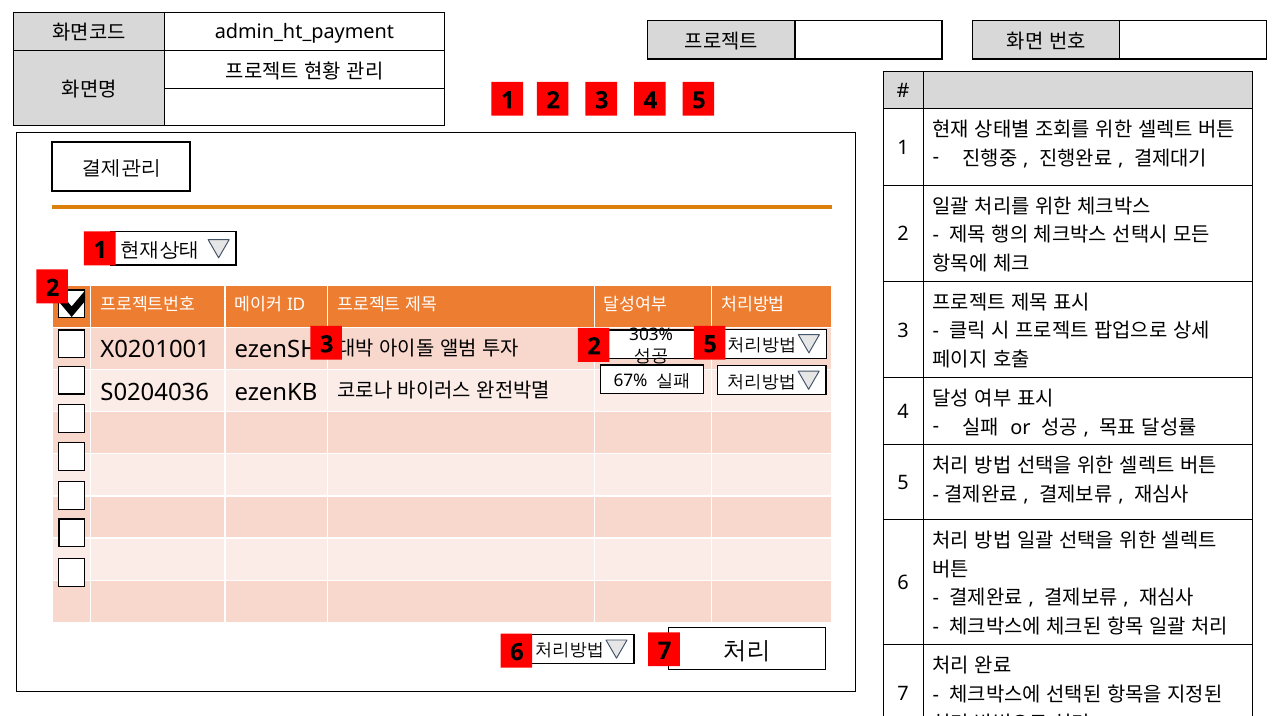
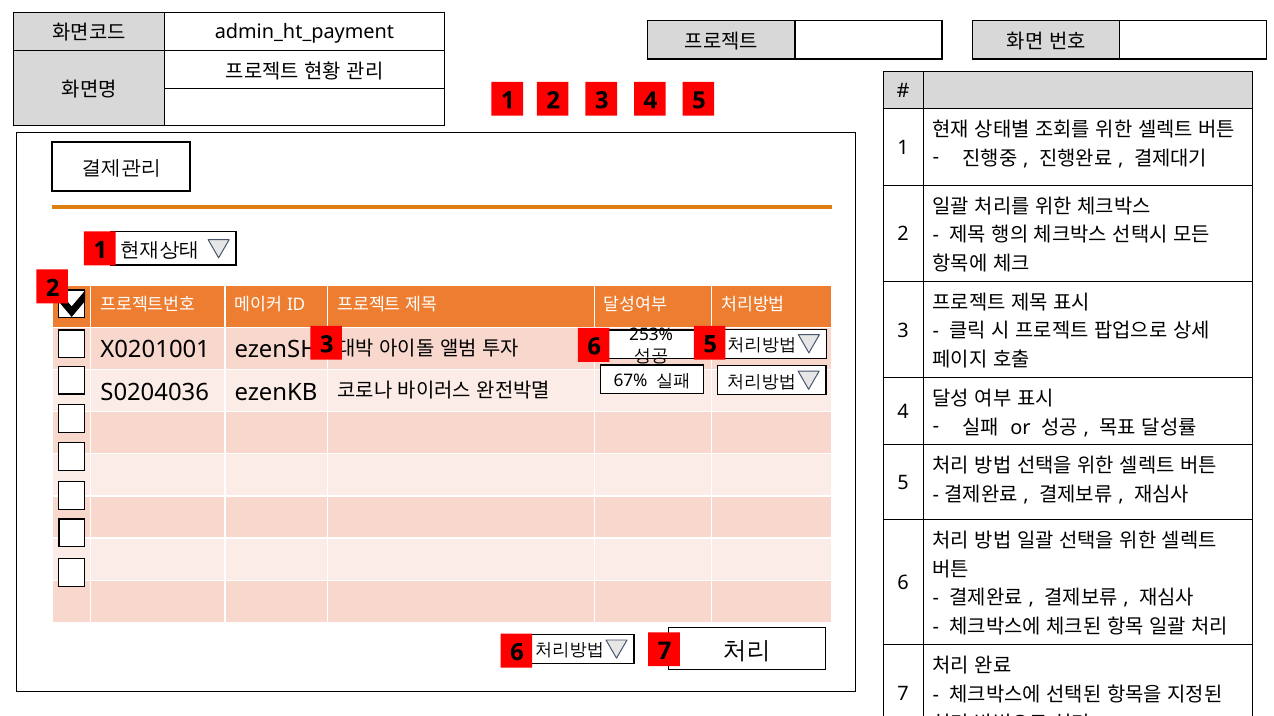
303%: 303% -> 253% (651, 335)
2: 2 -> 6 (594, 347)
